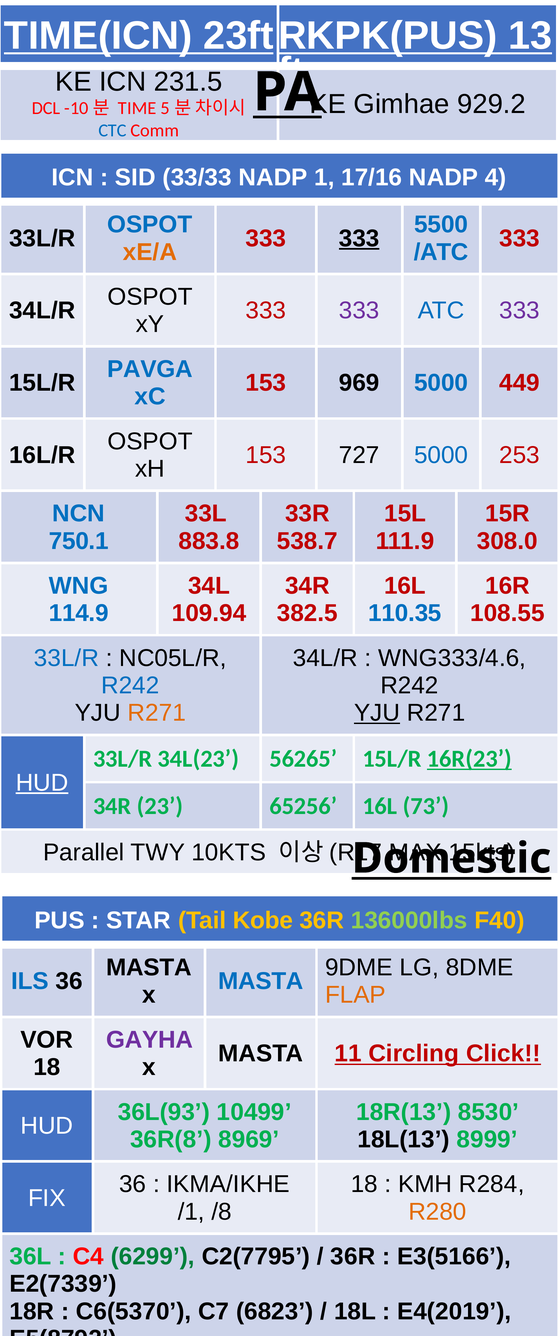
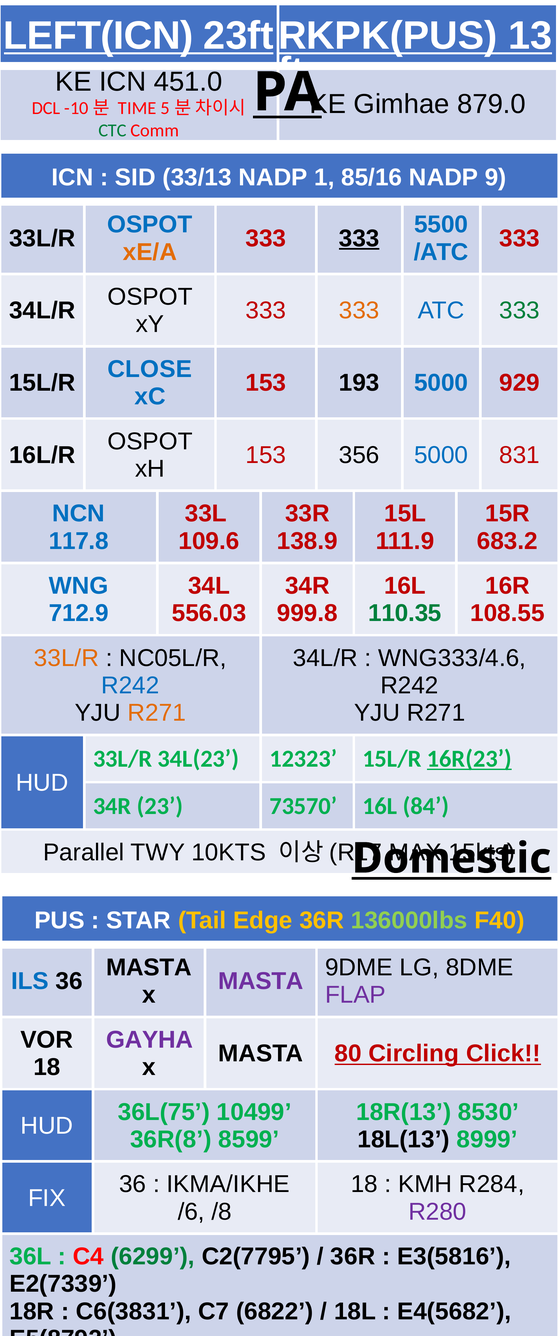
TIME(ICN: TIME(ICN -> LEFT(ICN (98, 36)
231.5: 231.5 -> 451.0 (188, 82)
929.2: 929.2 -> 879.0 (492, 104)
CTC colour: blue -> green (112, 130)
33/33: 33/33 -> 33/13 (197, 177)
17/16: 17/16 -> 85/16 (372, 177)
4: 4 -> 9 (496, 177)
333 colour: purple -> orange (359, 310)
333 colour: purple -> green (520, 310)
PAVGA: PAVGA -> CLOSE (150, 369)
969: 969 -> 193 (359, 383)
449: 449 -> 929 (520, 383)
727: 727 -> 356 (359, 455)
253: 253 -> 831 (520, 455)
750.1: 750.1 -> 117.8 (79, 541)
883.8: 883.8 -> 109.6 (209, 541)
538.7: 538.7 -> 138.9 (307, 541)
308.0: 308.0 -> 683.2 (507, 541)
114.9: 114.9 -> 712.9 (79, 613)
109.94: 109.94 -> 556.03 (209, 613)
382.5: 382.5 -> 999.8 (307, 613)
110.35 colour: blue -> green (405, 613)
33L/R colour: blue -> orange (66, 658)
YJU underline: present -> none (377, 712)
56265: 56265 -> 12323 (303, 758)
HUD underline: present -> none (42, 782)
65256: 65256 -> 73570 (303, 806)
73: 73 -> 84 (426, 806)
Kobe: Kobe -> Edge (263, 920)
MASTA colour: blue -> purple (261, 981)
FLAP colour: orange -> purple (355, 994)
11: 11 -> 80 (348, 1053)
36L(93: 36L(93 -> 36L(75 (164, 1111)
8969: 8969 -> 8599 (249, 1139)
/1: /1 -> /6 (191, 1211)
R280 colour: orange -> purple (437, 1211)
E3(5166: E3(5166 -> E3(5816 (454, 1256)
C6(5370: C6(5370 -> C6(3831 (134, 1311)
6823: 6823 -> 6822 (275, 1311)
E4(2019: E4(2019 -> E4(5682 (454, 1311)
